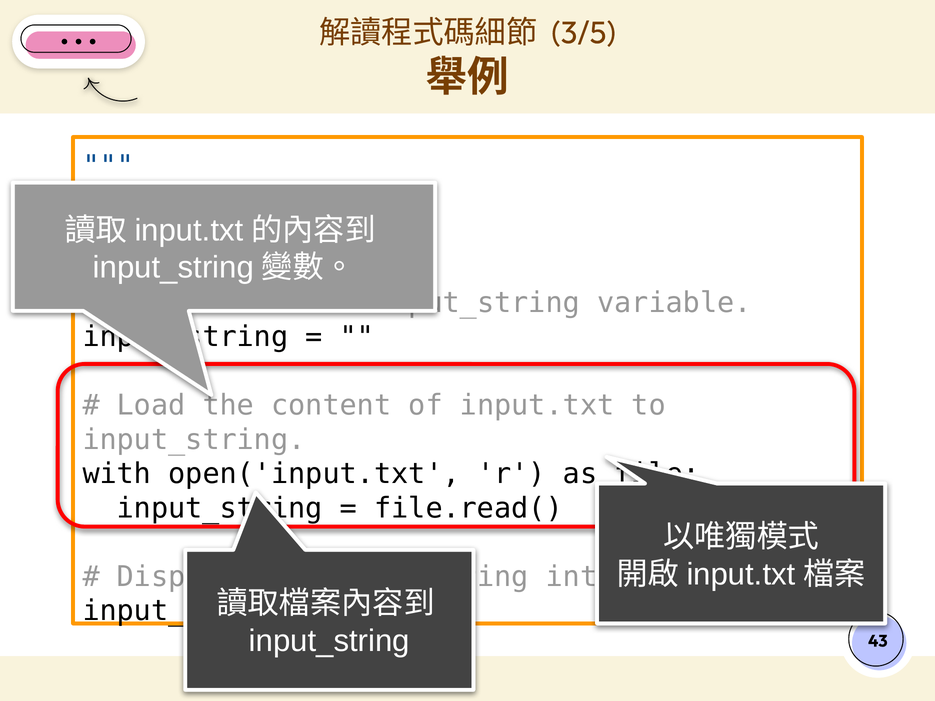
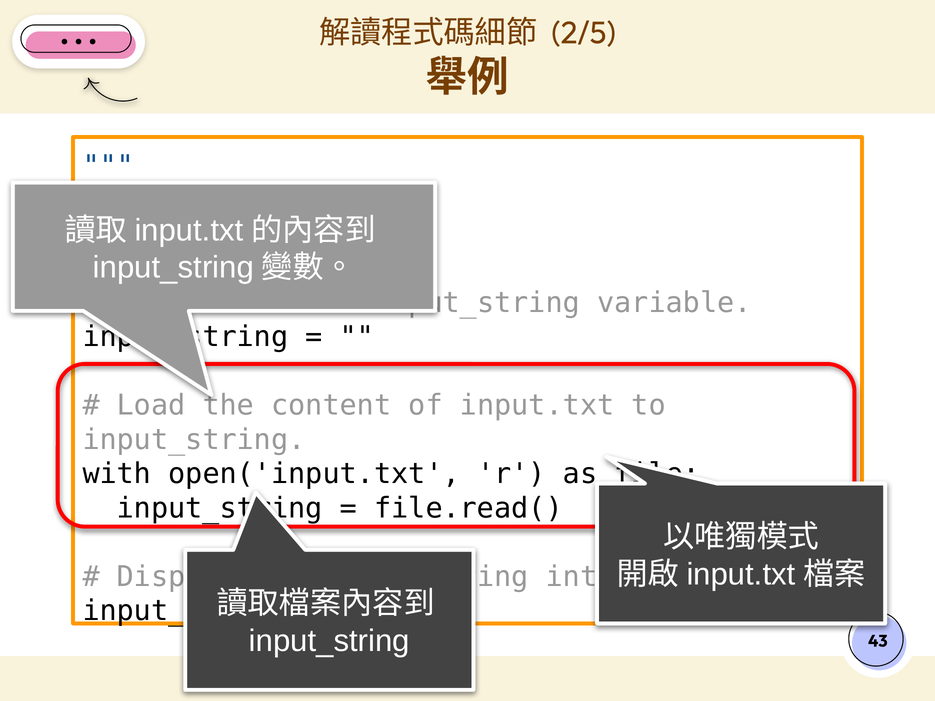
3/5: 3/5 -> 2/5 (584, 33)
